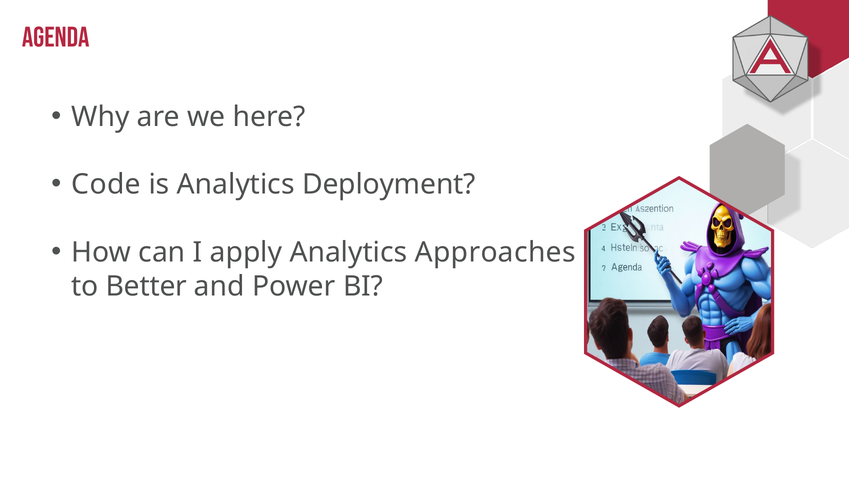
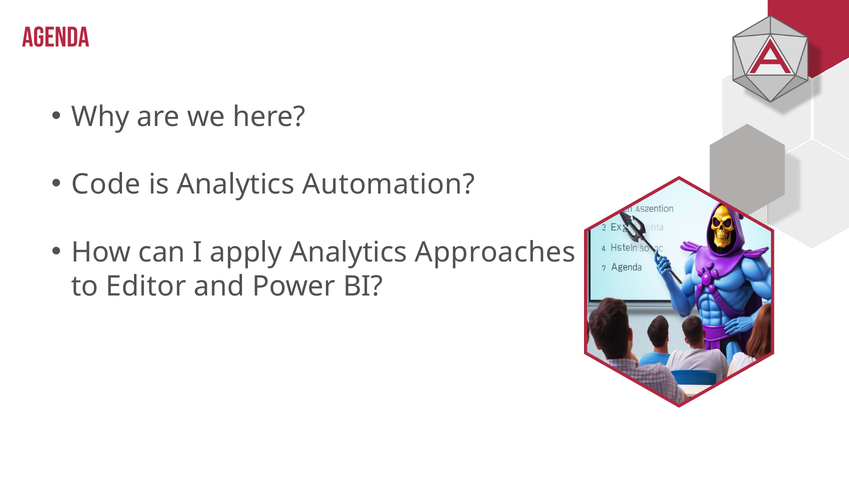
Deployment: Deployment -> Automation (389, 185)
Better: Better -> Editor (146, 287)
